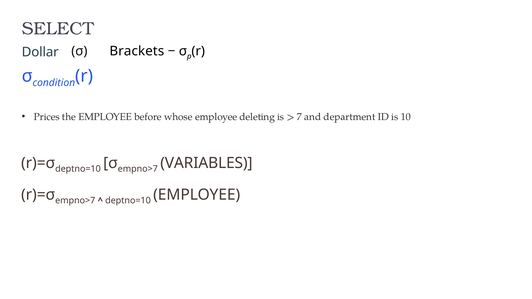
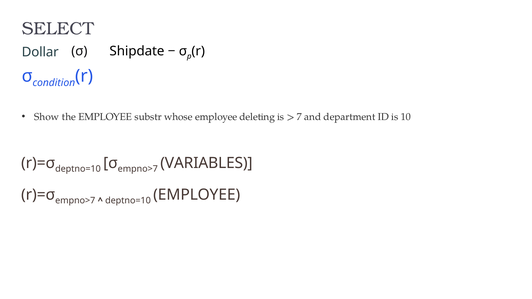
Brackets: Brackets -> Shipdate (137, 51)
Prices: Prices -> Show (47, 117)
before: before -> substr (148, 117)
